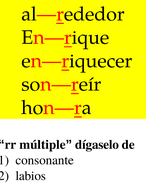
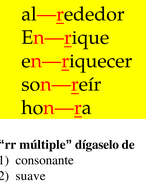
labios: labios -> suave (31, 175)
